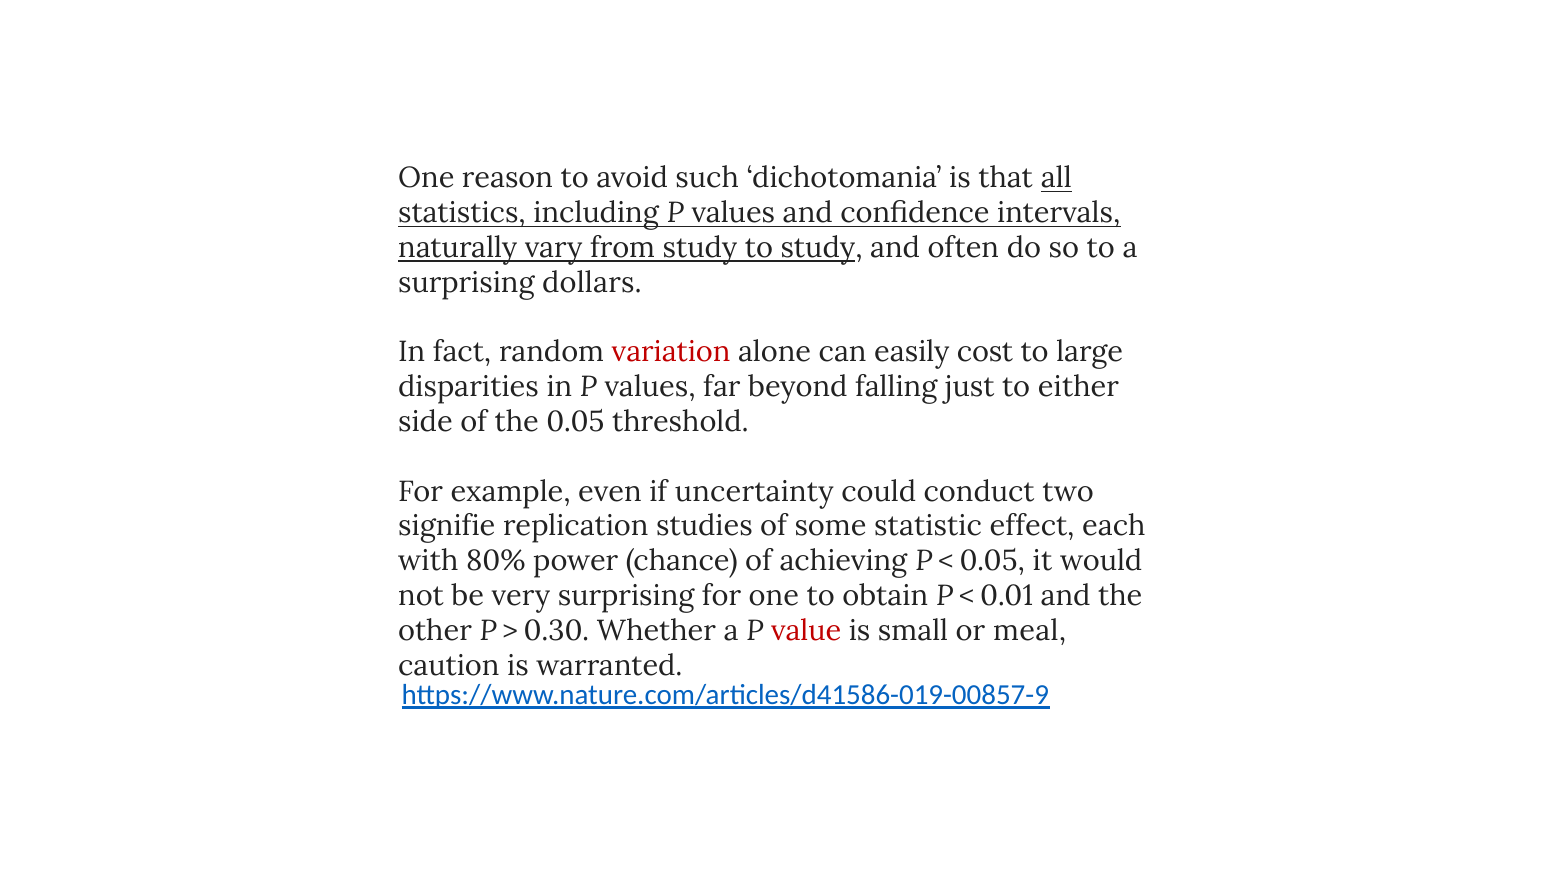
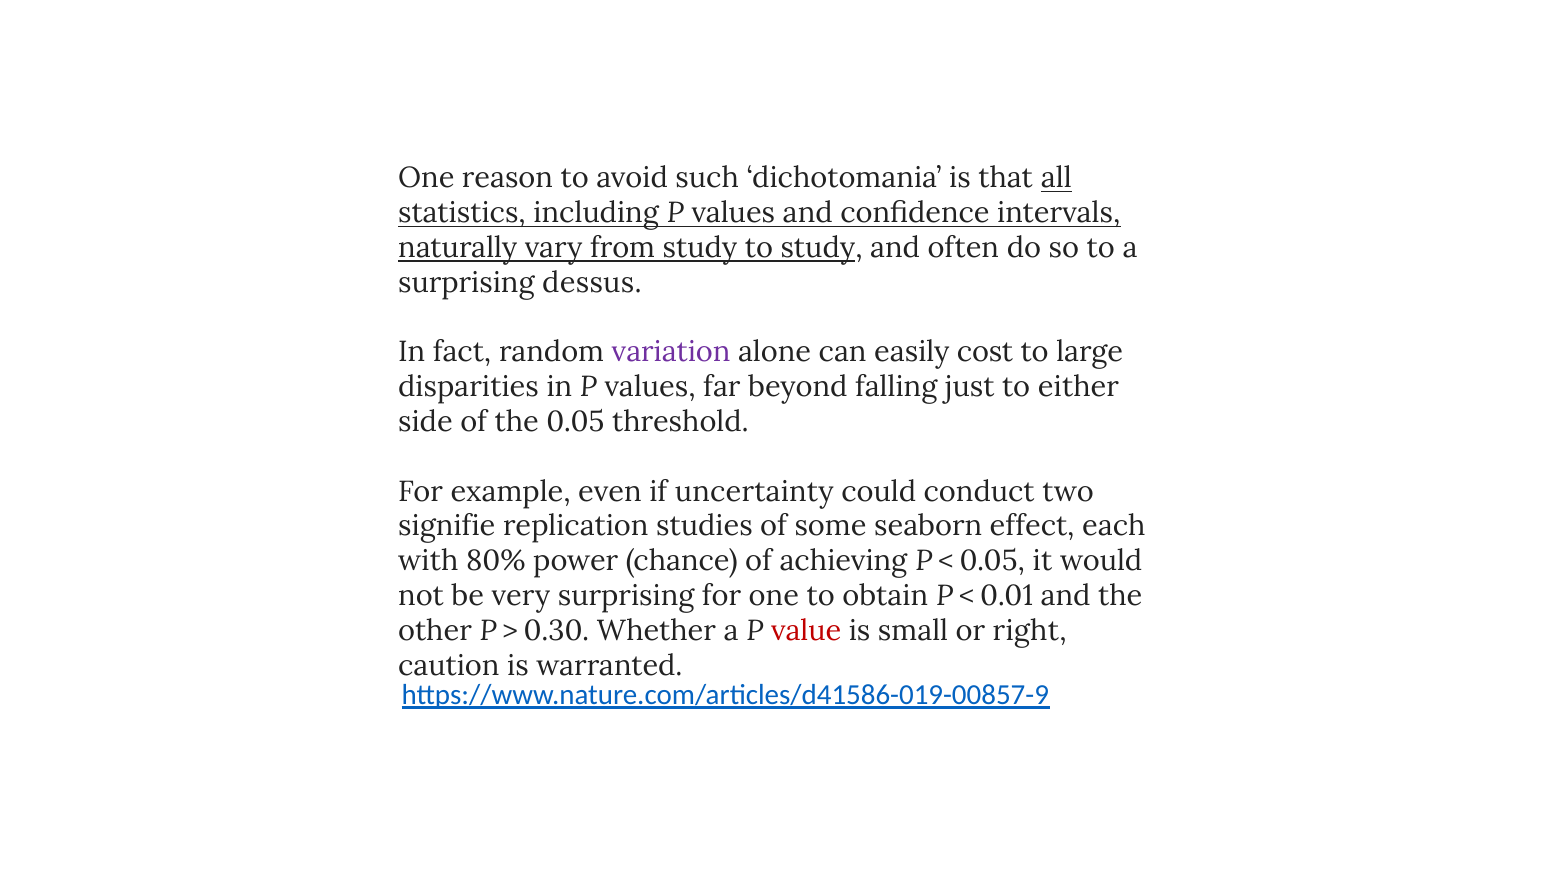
dollars: dollars -> dessus (592, 283)
variation colour: red -> purple (671, 352)
statistic: statistic -> seaborn (928, 526)
meal: meal -> right (1030, 631)
